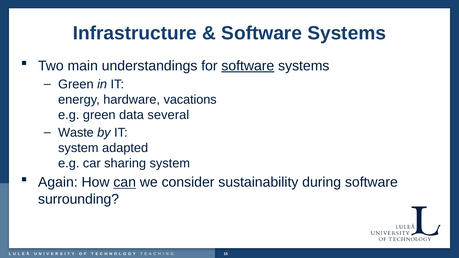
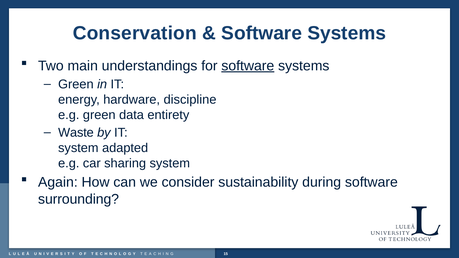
Infrastructure: Infrastructure -> Conservation (135, 33)
vacations: vacations -> discipline (190, 100)
several: several -> entirety (168, 115)
can underline: present -> none (125, 182)
